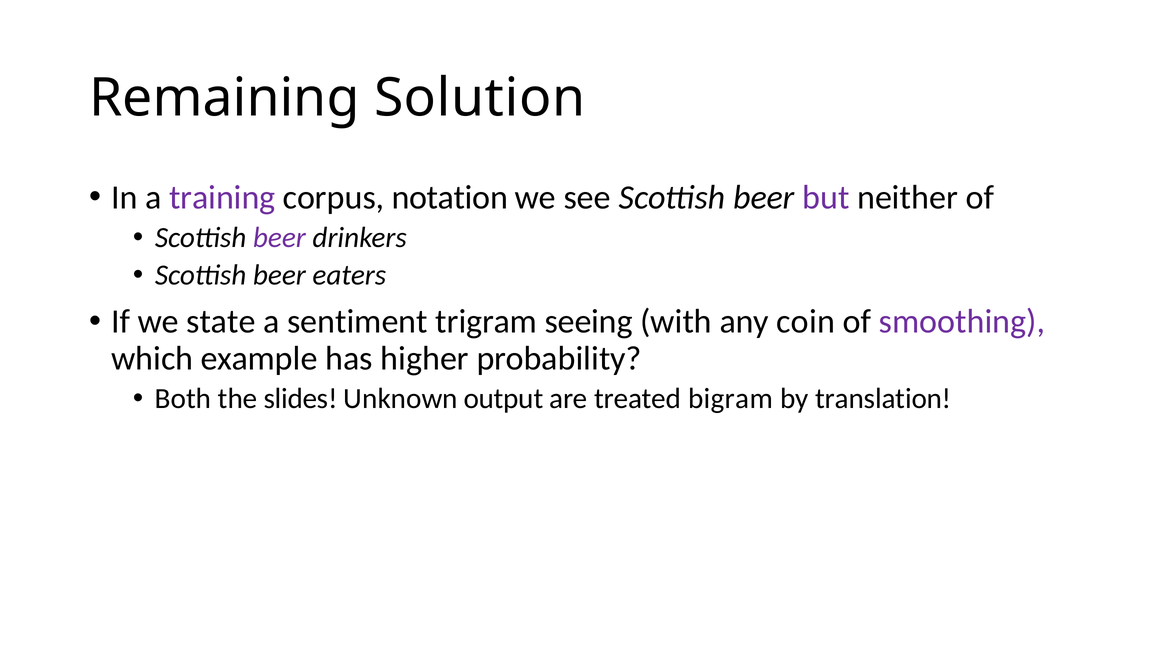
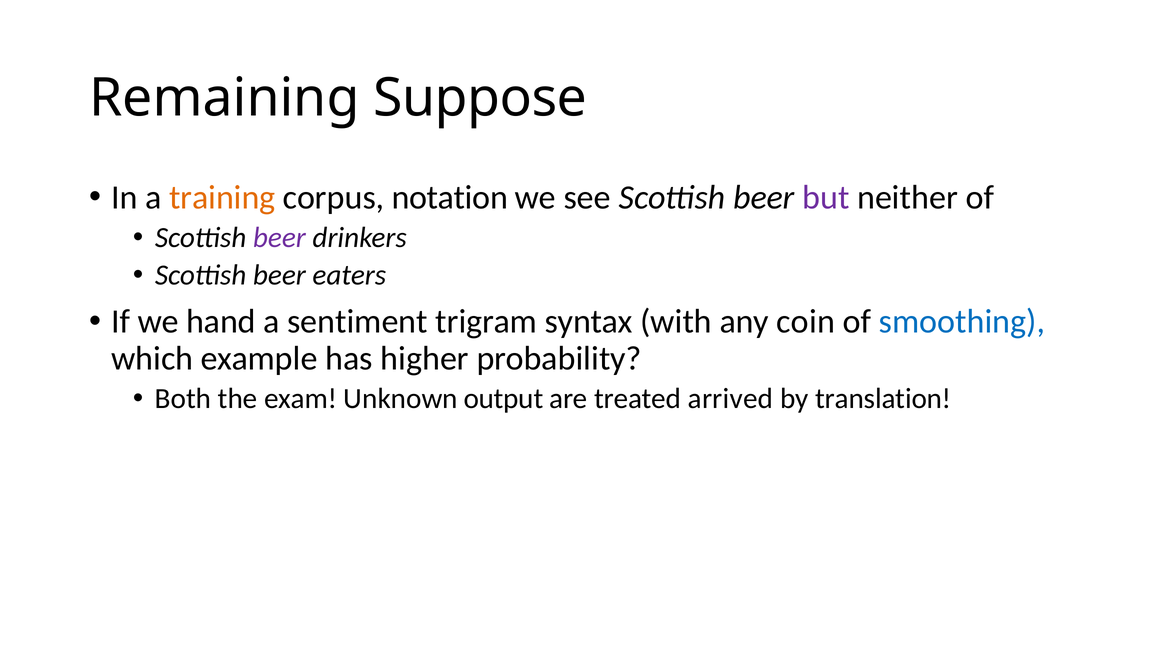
Solution: Solution -> Suppose (480, 98)
training colour: purple -> orange (222, 198)
state: state -> hand (221, 322)
seeing: seeing -> syntax (589, 322)
smoothing colour: purple -> blue (962, 322)
slides: slides -> exam (301, 399)
bigram: bigram -> arrived (731, 399)
